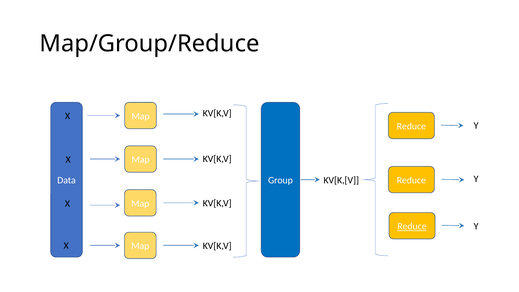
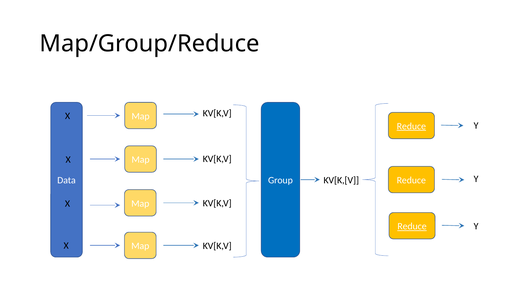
Reduce underline: none -> present (411, 126)
